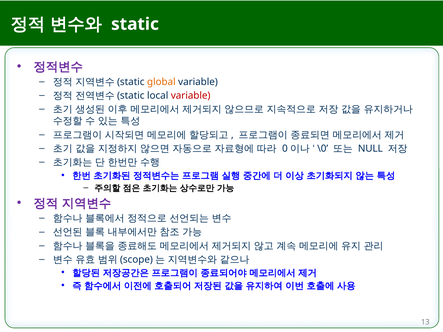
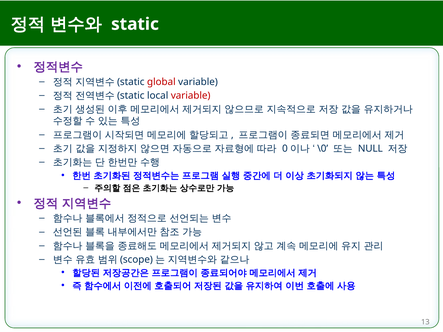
global colour: orange -> red (161, 82)
